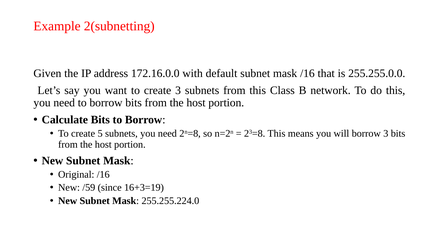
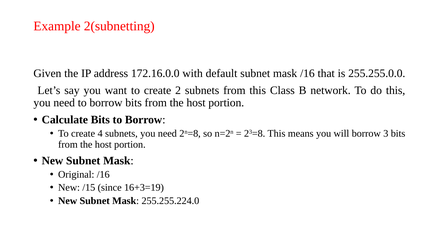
create 3: 3 -> 2 (178, 90)
5: 5 -> 4 (100, 134)
/59: /59 -> /15 (89, 188)
